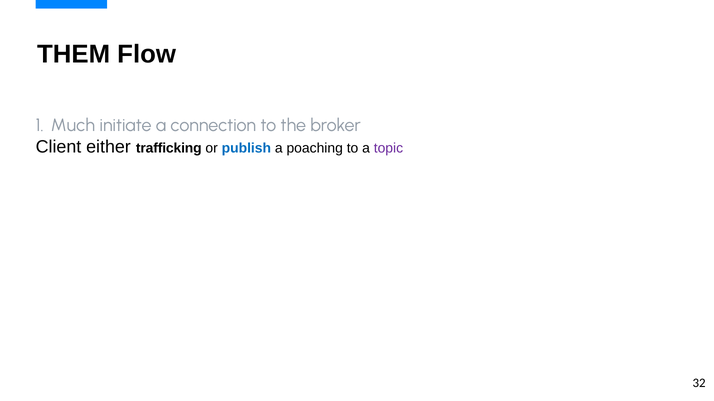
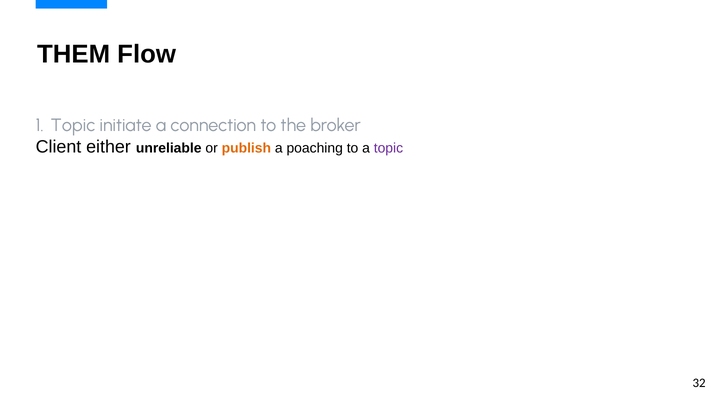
Much: Much -> Topic (73, 125)
trafficking: trafficking -> unreliable (169, 148)
publish colour: blue -> orange (246, 148)
